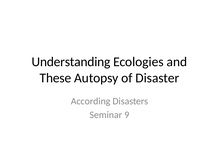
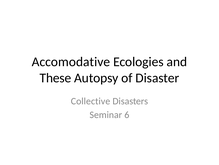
Understanding: Understanding -> Accomodative (71, 62)
According: According -> Collective (91, 101)
9: 9 -> 6 (127, 114)
